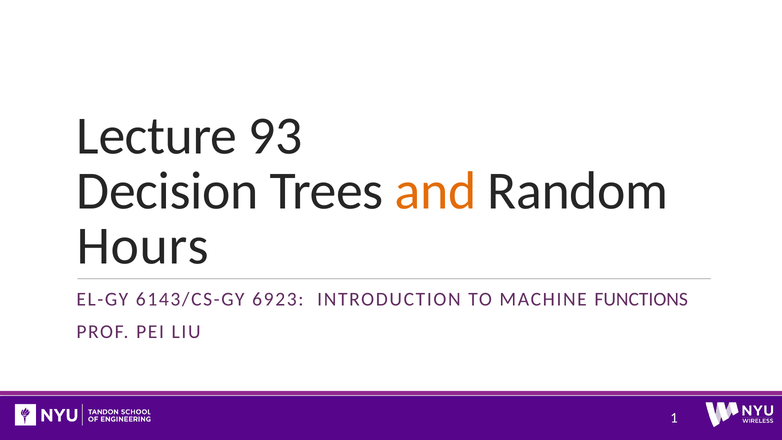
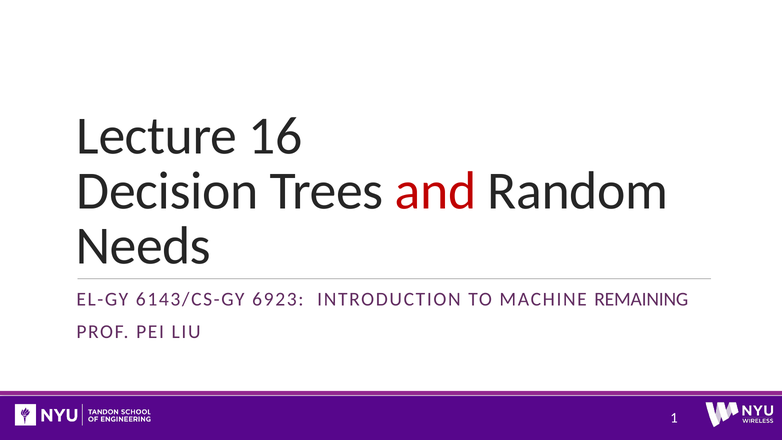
93: 93 -> 16 (275, 136)
and colour: orange -> red (436, 191)
Hours: Hours -> Needs (143, 246)
FUNCTIONS: FUNCTIONS -> REMAINING (641, 299)
